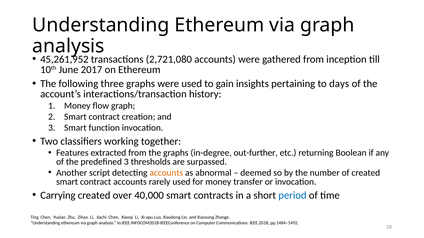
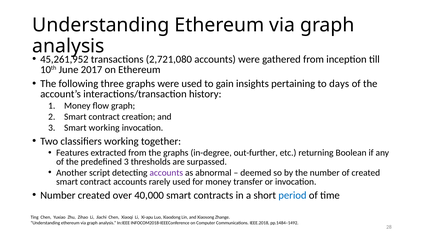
Smart function: function -> working (104, 128)
accounts colour: orange -> purple (166, 173)
Carrying: Carrying -> Number (58, 196)
